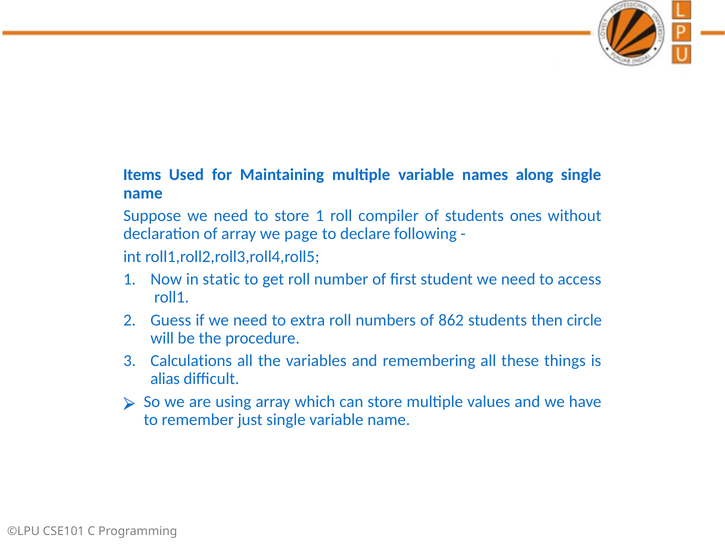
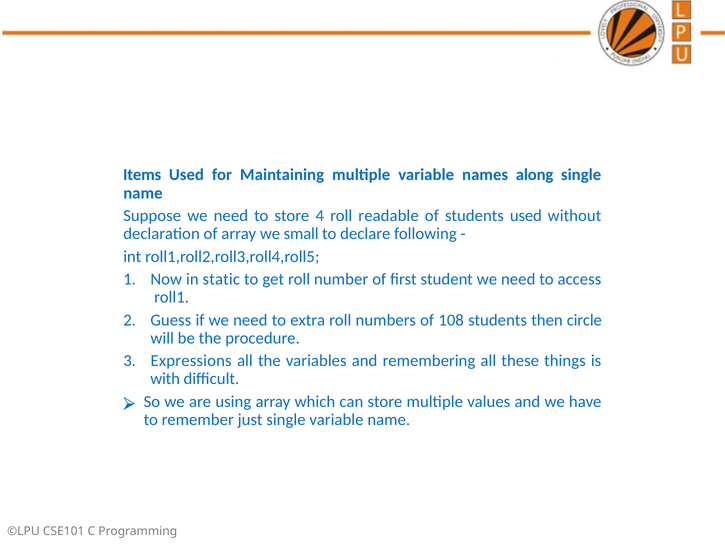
store 1: 1 -> 4 (320, 216)
compiler: compiler -> readable (389, 216)
students ones: ones -> used (526, 216)
page: page -> small (301, 234)
862: 862 -> 108 (451, 320)
Calculations: Calculations -> Expressions (191, 361)
alias: alias -> with (165, 379)
